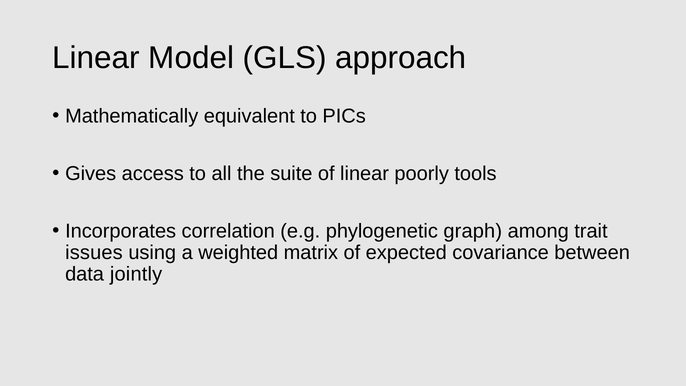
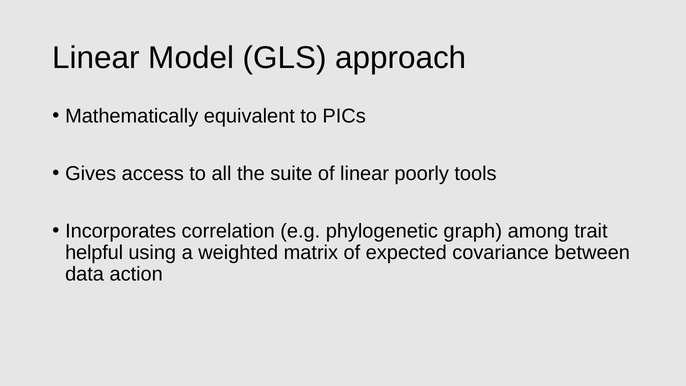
issues: issues -> helpful (94, 253)
jointly: jointly -> action (136, 274)
